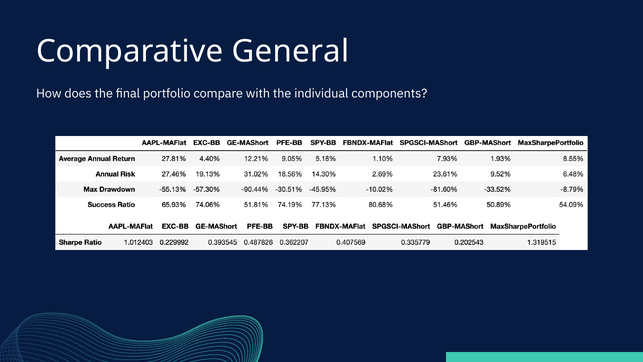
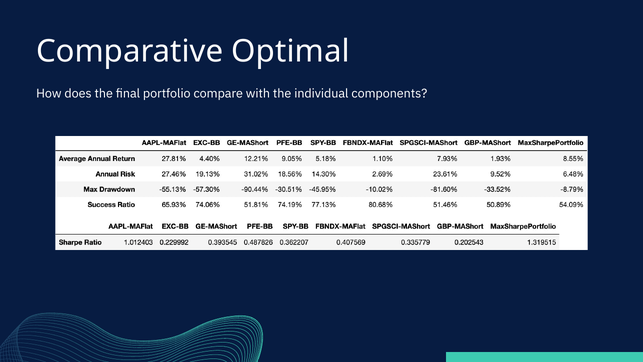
General: General -> Optimal (291, 51)
